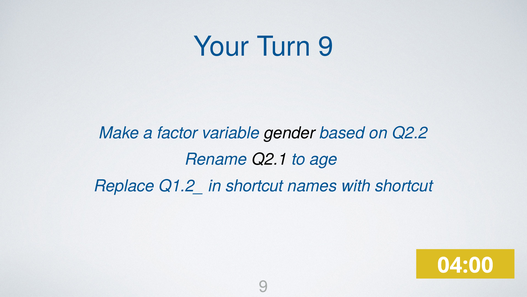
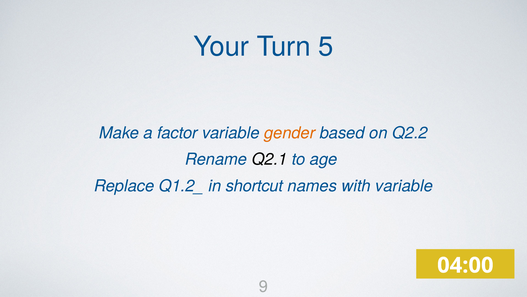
Turn 9: 9 -> 5 (326, 47)
gender colour: black -> orange (290, 133)
with shortcut: shortcut -> variable (404, 186)
